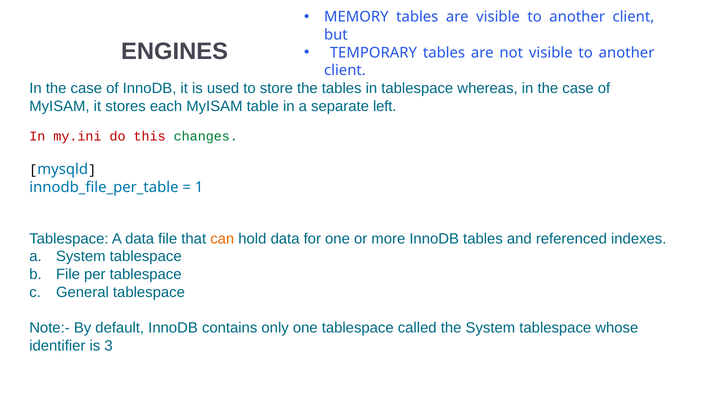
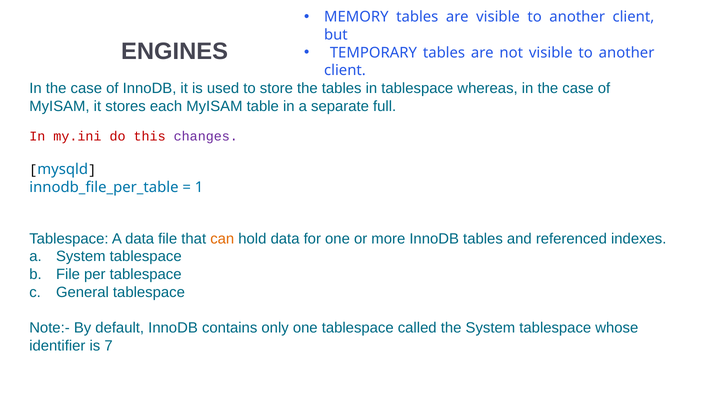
left: left -> full (385, 106)
changes colour: green -> purple (206, 136)
3: 3 -> 7 (109, 346)
